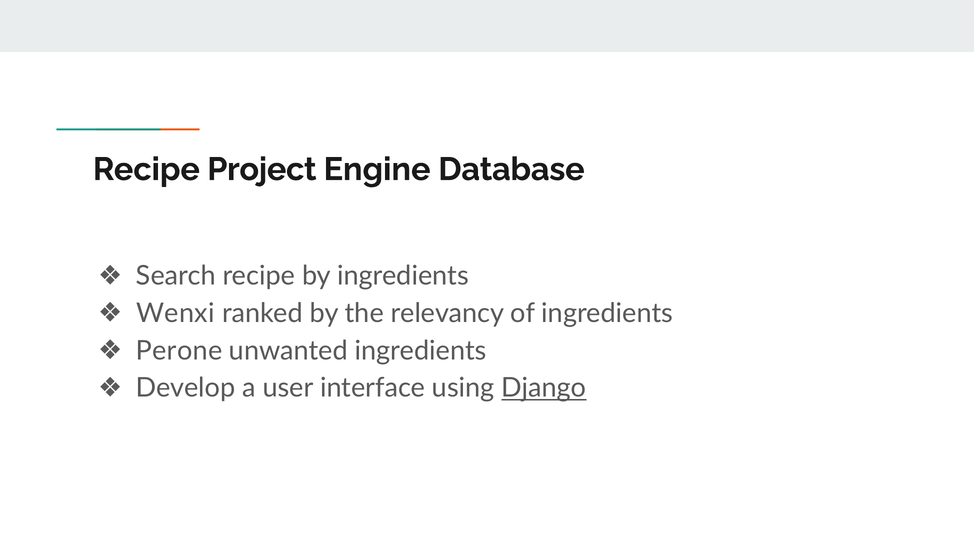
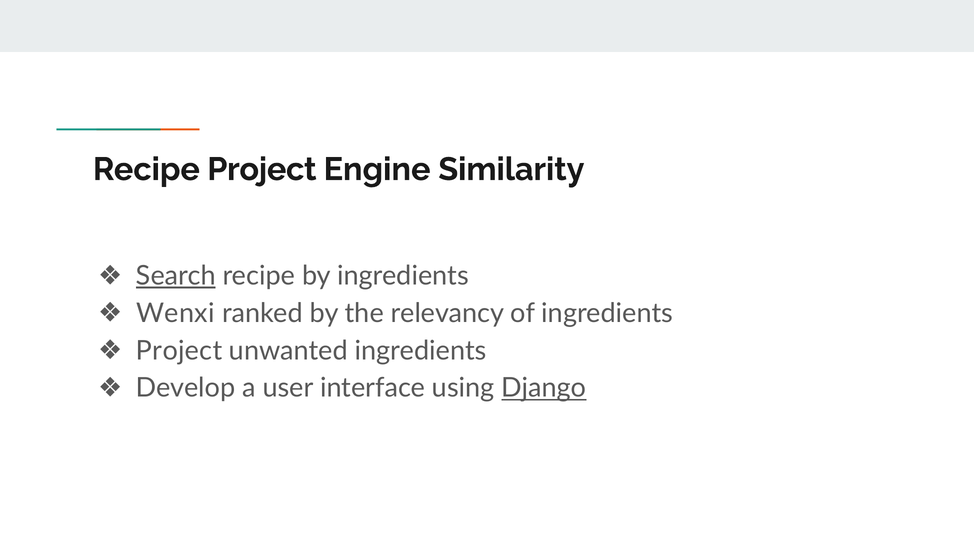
Database: Database -> Similarity (511, 169)
Search underline: none -> present (176, 276)
Perone: Perone -> Project (179, 351)
